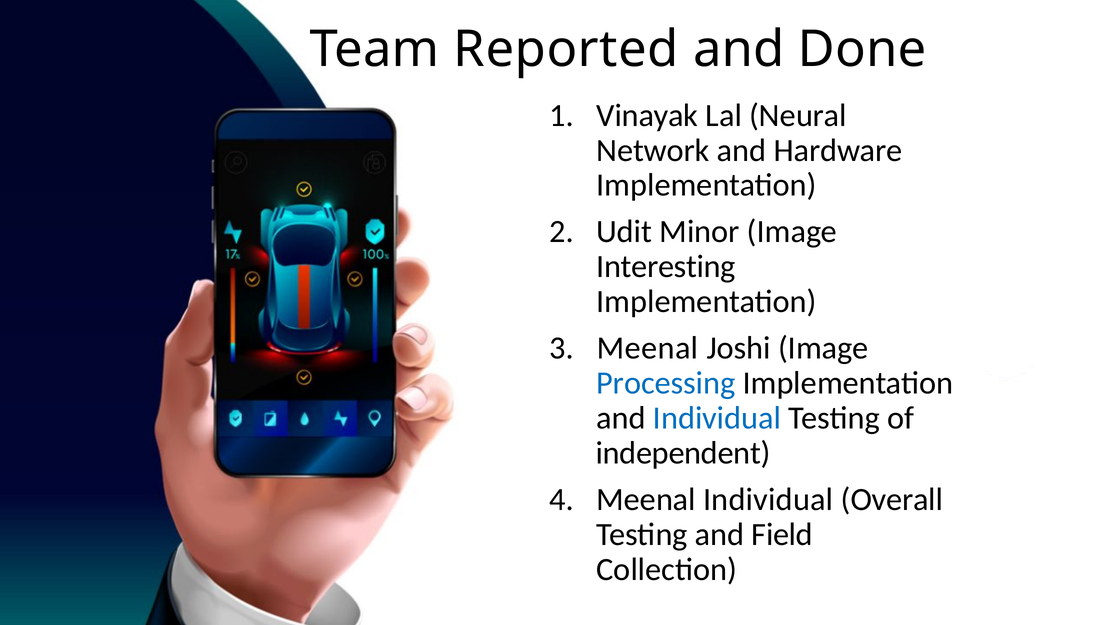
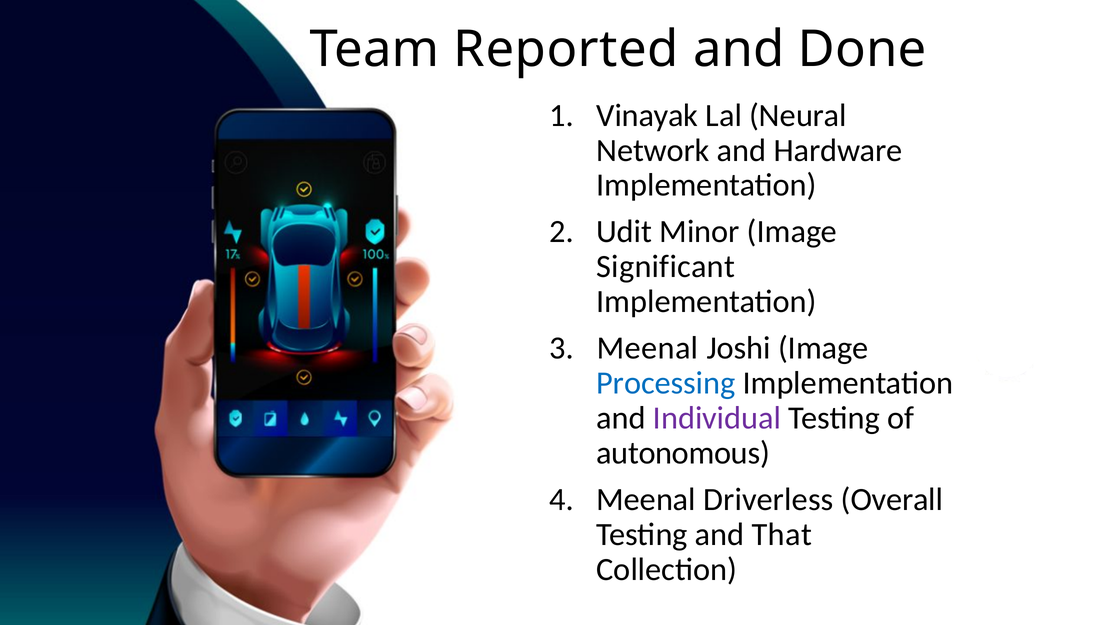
Interesting: Interesting -> Significant (666, 266)
Individual colour: blue -> purple (717, 418)
independent: independent -> autonomous (683, 453)
Meenal Individual: Individual -> Driverless (768, 499)
Field: Field -> That (782, 534)
